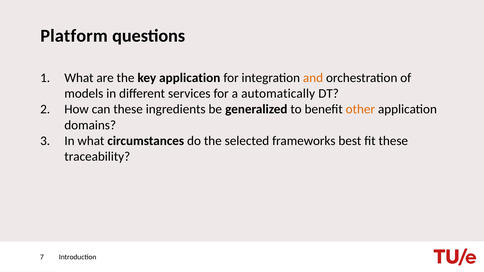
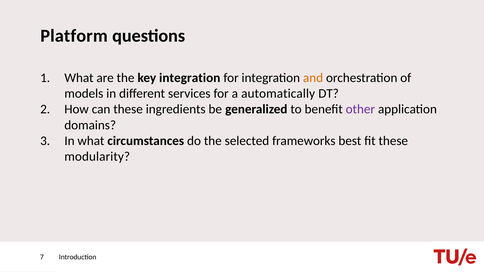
key application: application -> integration (190, 78)
other colour: orange -> purple (360, 109)
traceability: traceability -> modularity (97, 157)
